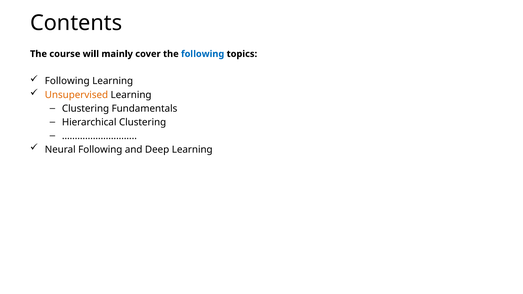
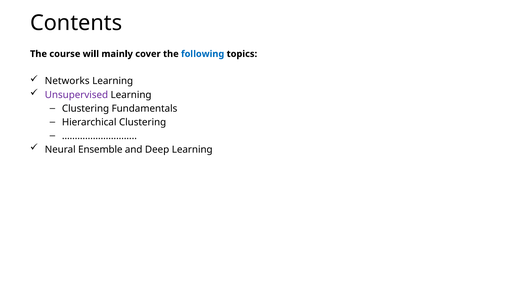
Following: Following -> Networks (67, 81)
Unsupervised colour: orange -> purple (76, 95)
Neural Following: Following -> Ensemble (100, 150)
